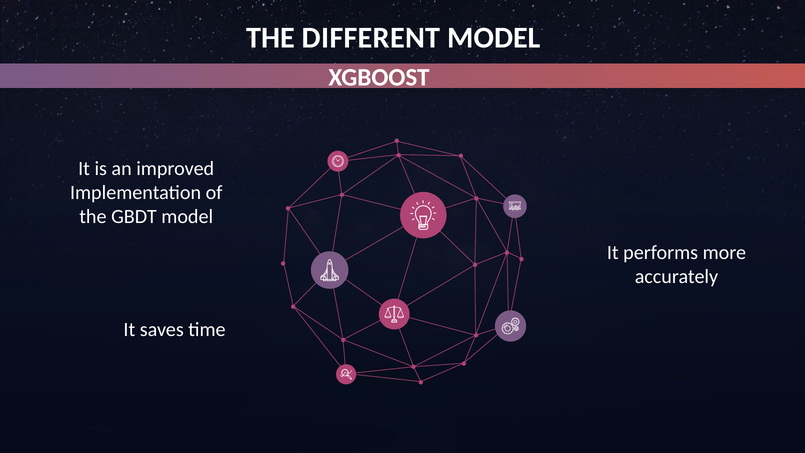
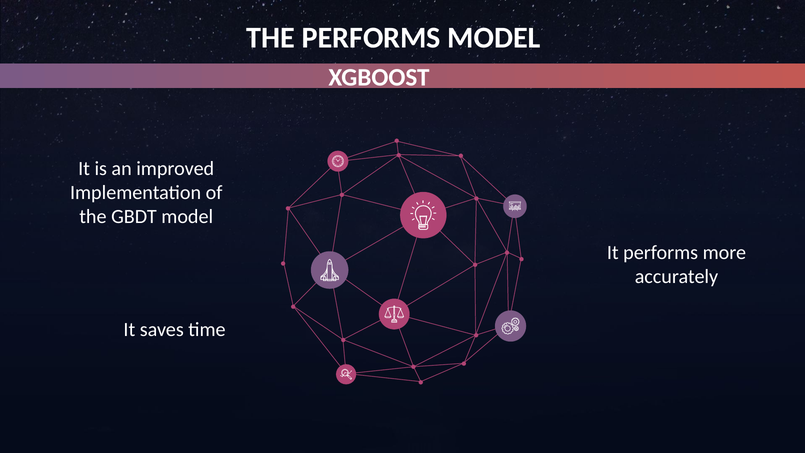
THE DIFFERENT: DIFFERENT -> PERFORMS (371, 38)
